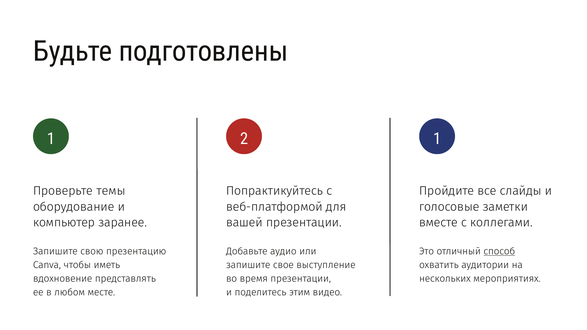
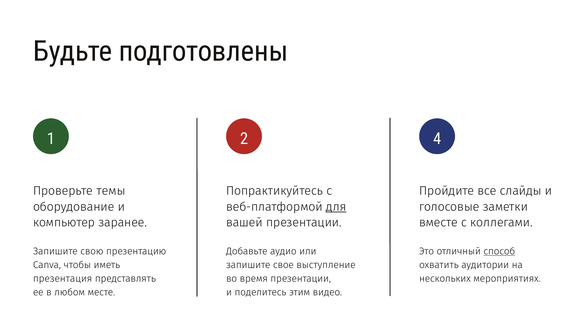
2 1: 1 -> 4 (437, 139)
для underline: none -> present (336, 207)
вдохновение: вдохновение -> презентация (63, 279)
